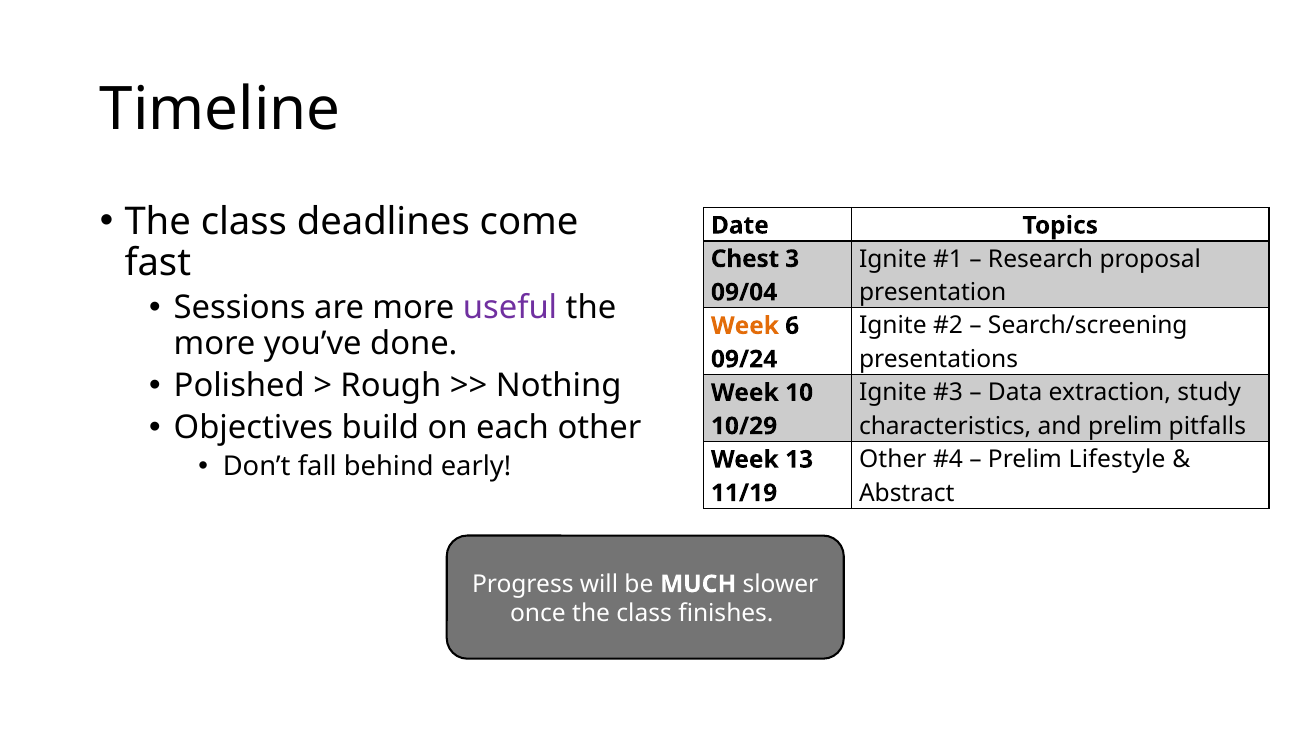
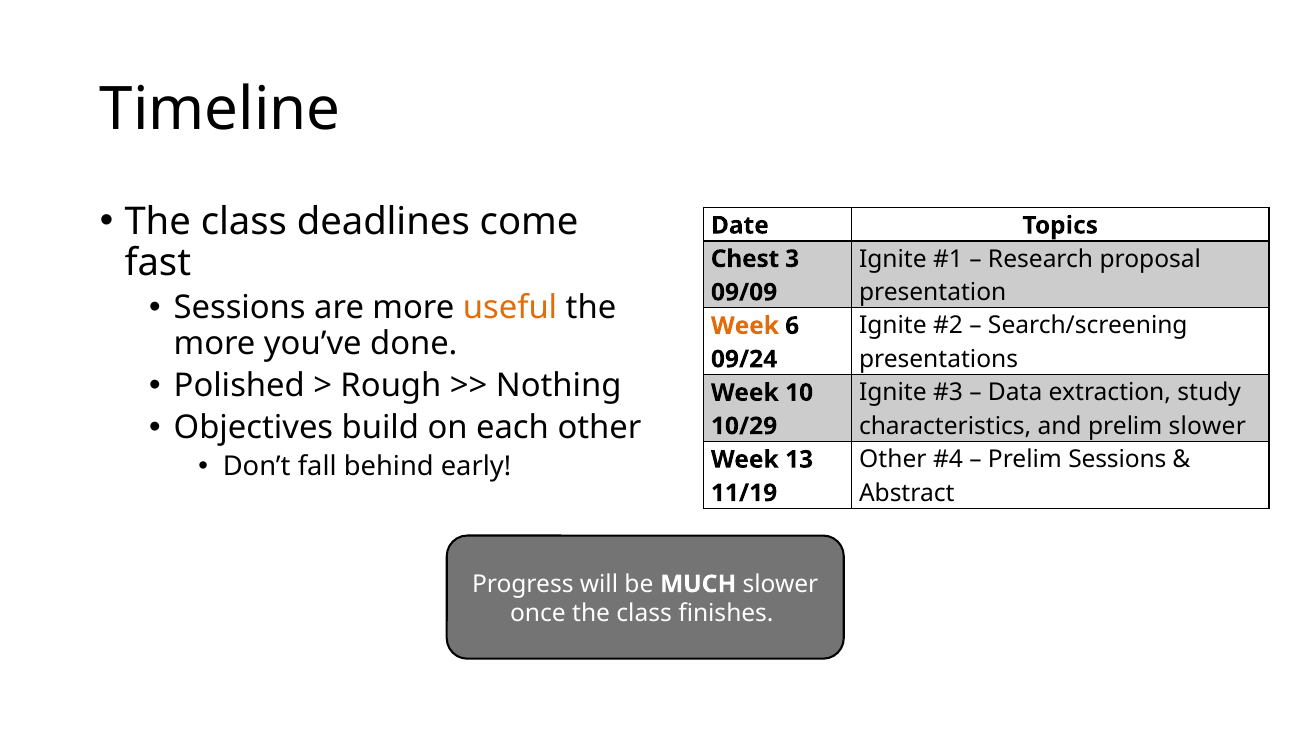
09/04: 09/04 -> 09/09 (744, 293)
useful colour: purple -> orange (510, 308)
prelim pitfalls: pitfalls -> slower (1207, 426)
Prelim Lifestyle: Lifestyle -> Sessions (1117, 460)
